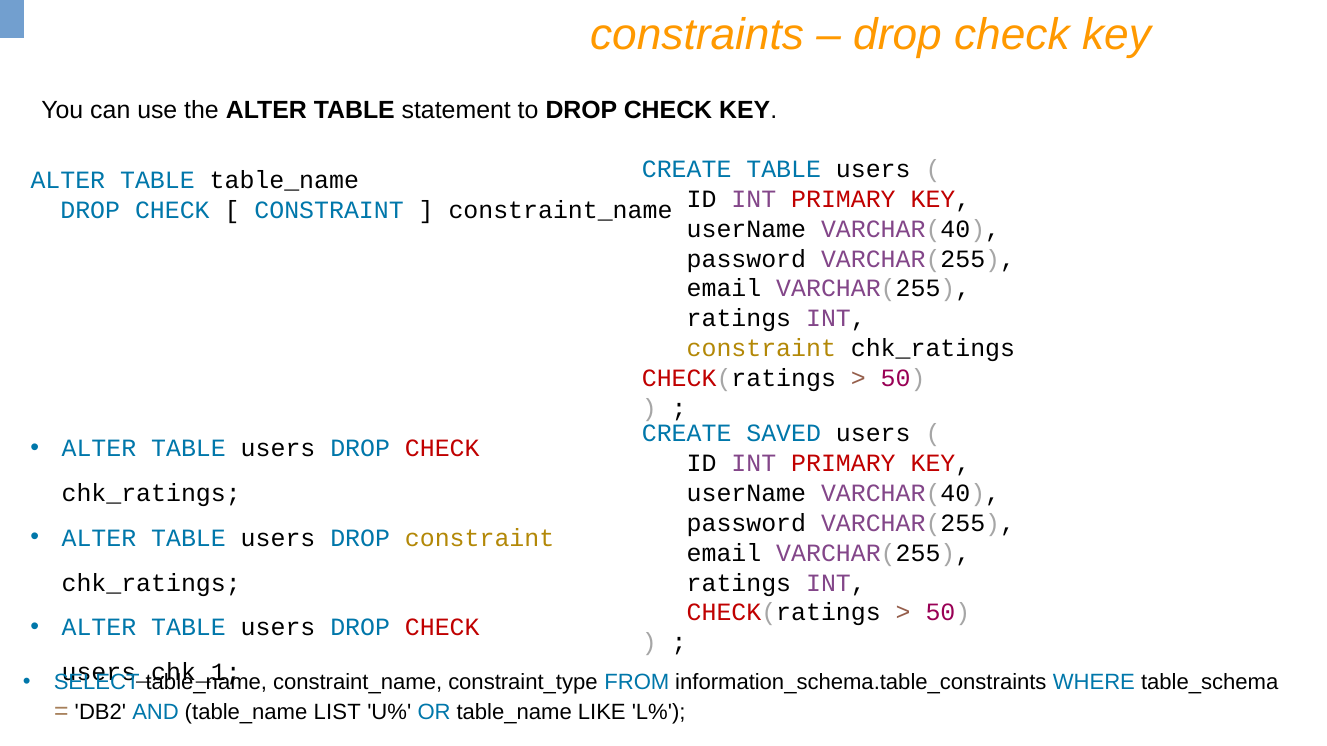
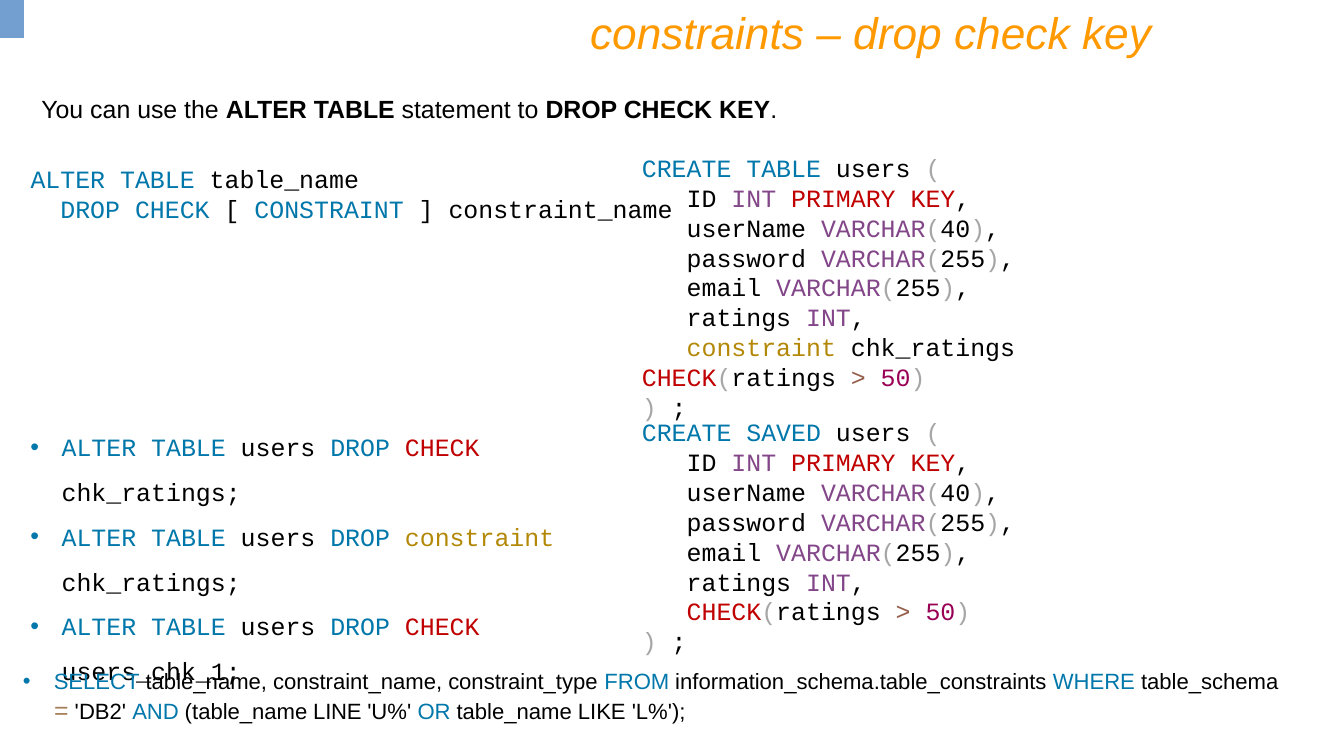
LIST: LIST -> LINE (337, 712)
